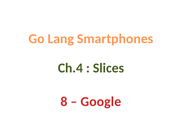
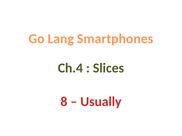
Google: Google -> Usually (101, 102)
